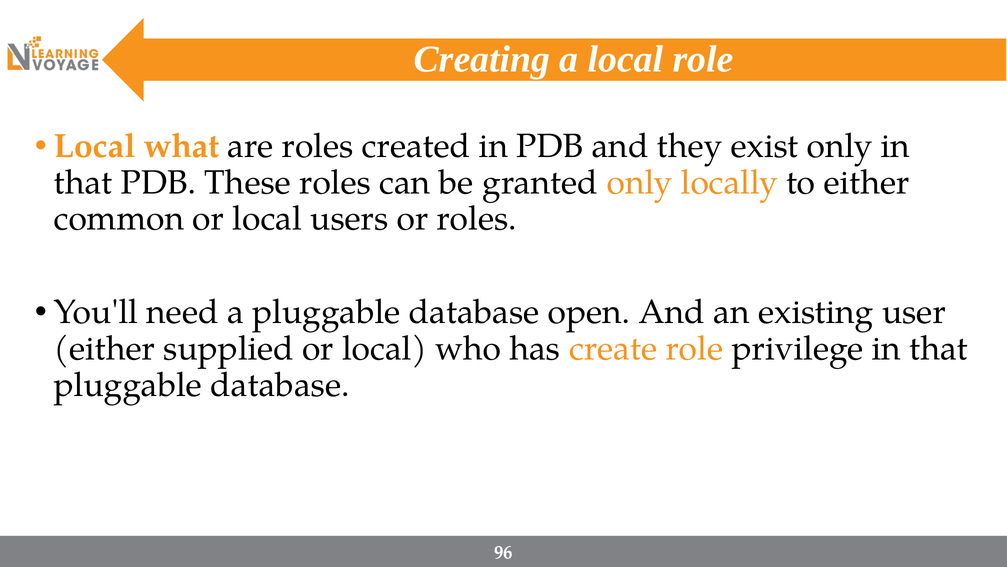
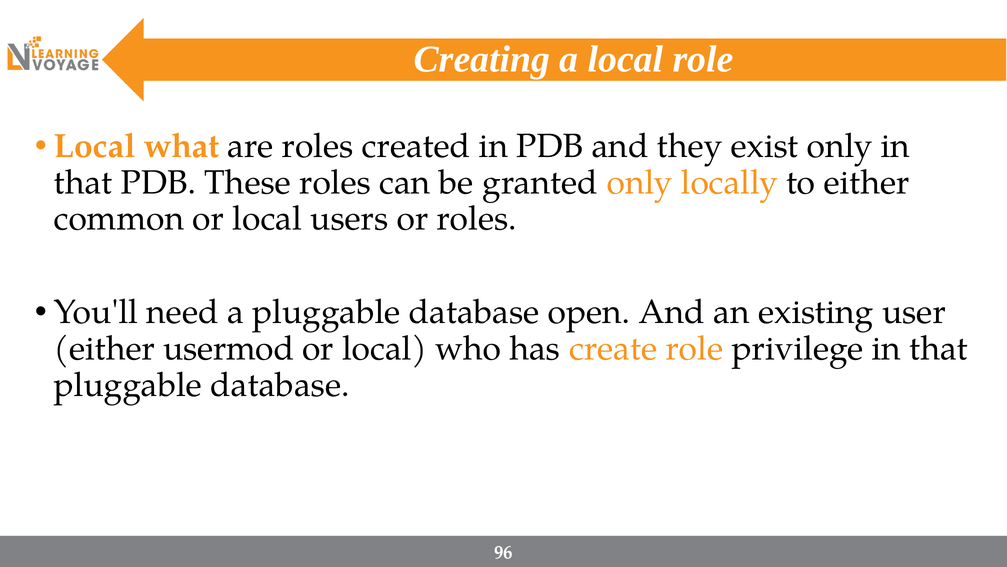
supplied: supplied -> usermod (229, 348)
